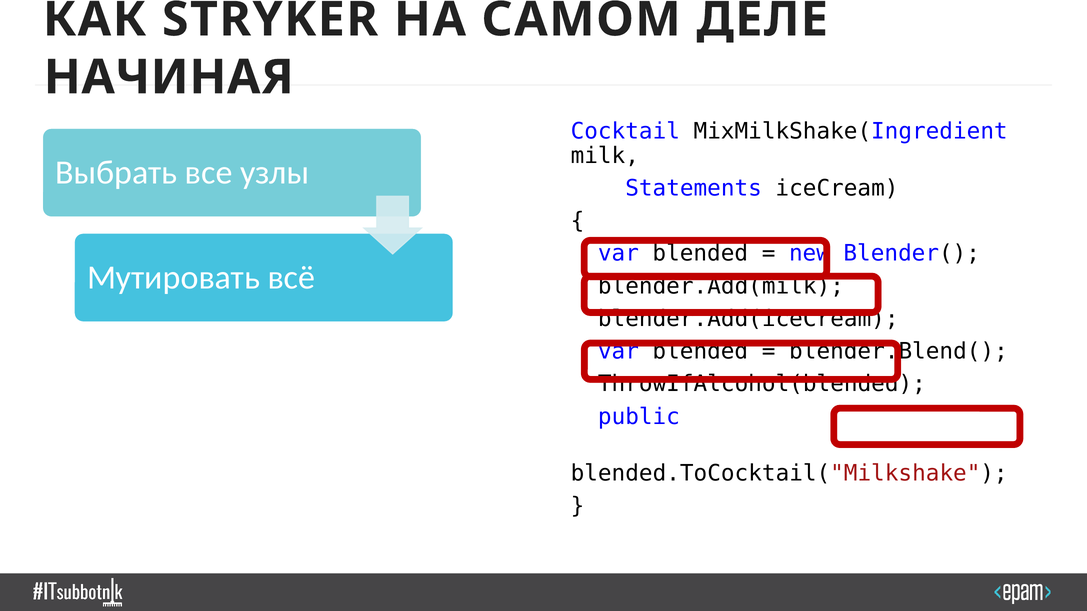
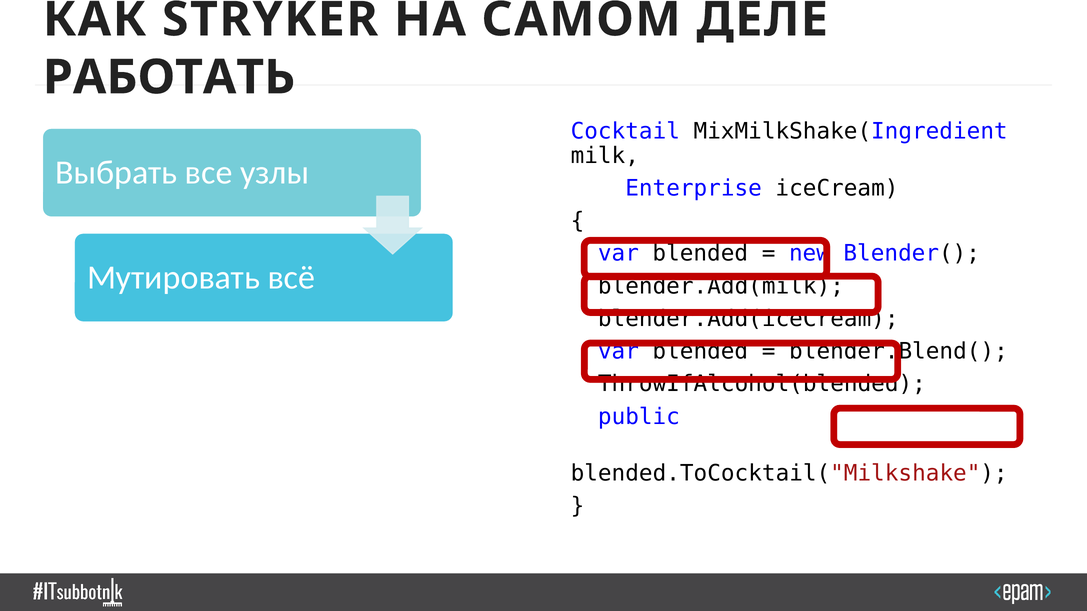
НАЧИНАЯ: НАЧИНАЯ -> РАБОТАТЬ (169, 77)
Statements: Statements -> Enterprise (694, 188)
